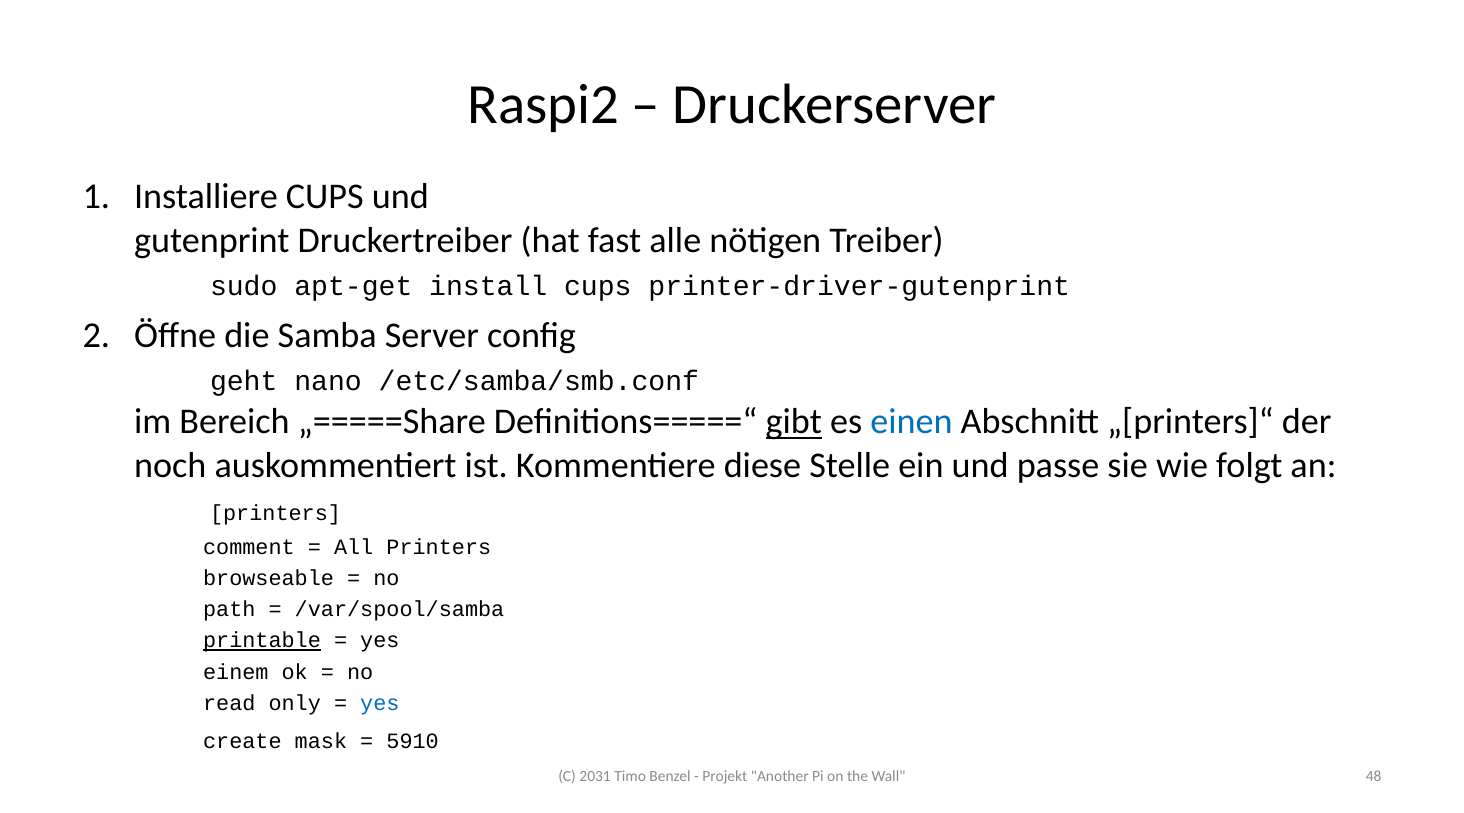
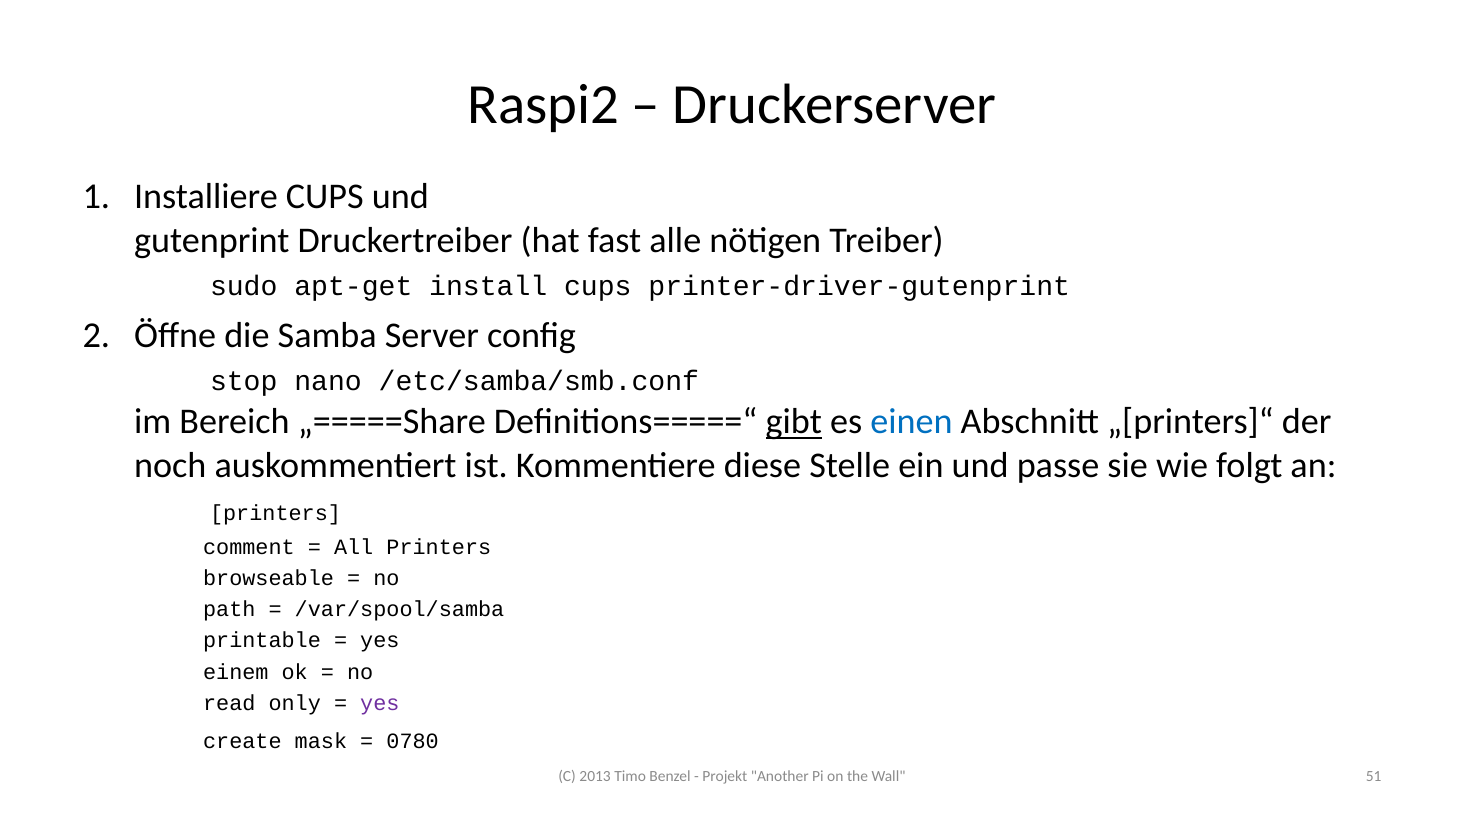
geht: geht -> stop (244, 381)
printable underline: present -> none (262, 641)
yes colour: blue -> purple (380, 703)
5910: 5910 -> 0780 (413, 741)
2031: 2031 -> 2013 (595, 776)
48: 48 -> 51 (1374, 776)
